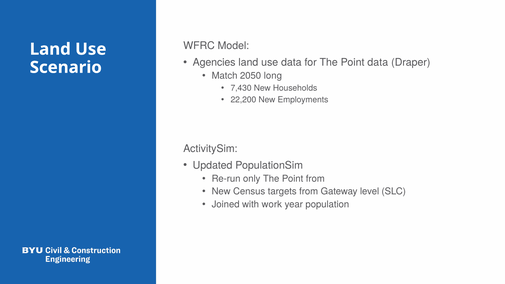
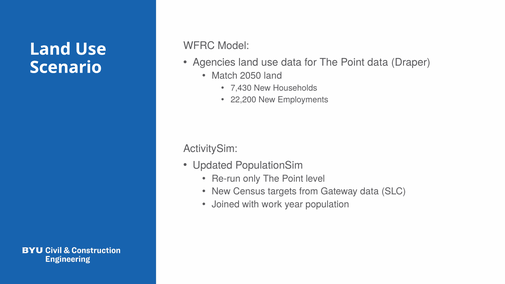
2050 long: long -> land (273, 76)
Point from: from -> level (315, 179)
Gateway level: level -> data (369, 192)
